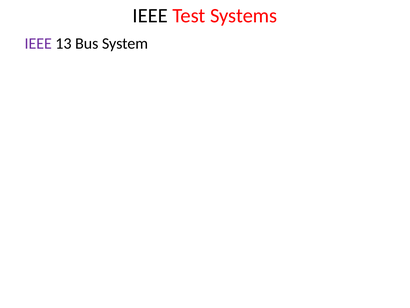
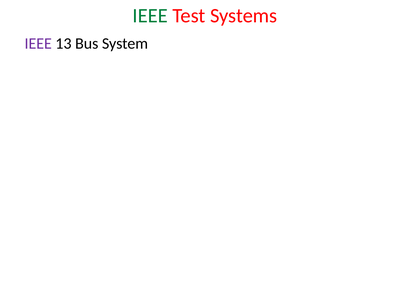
IEEE colour: black -> green (150, 16)
